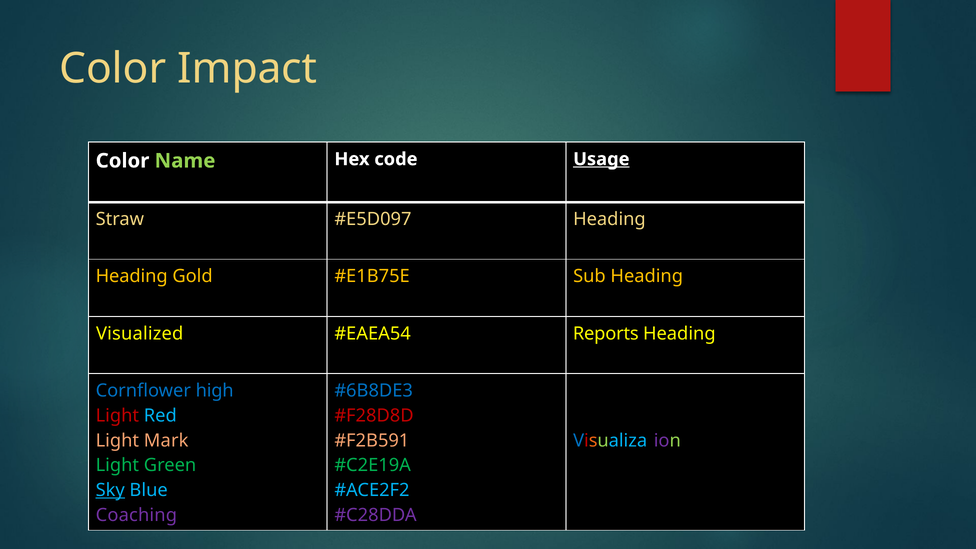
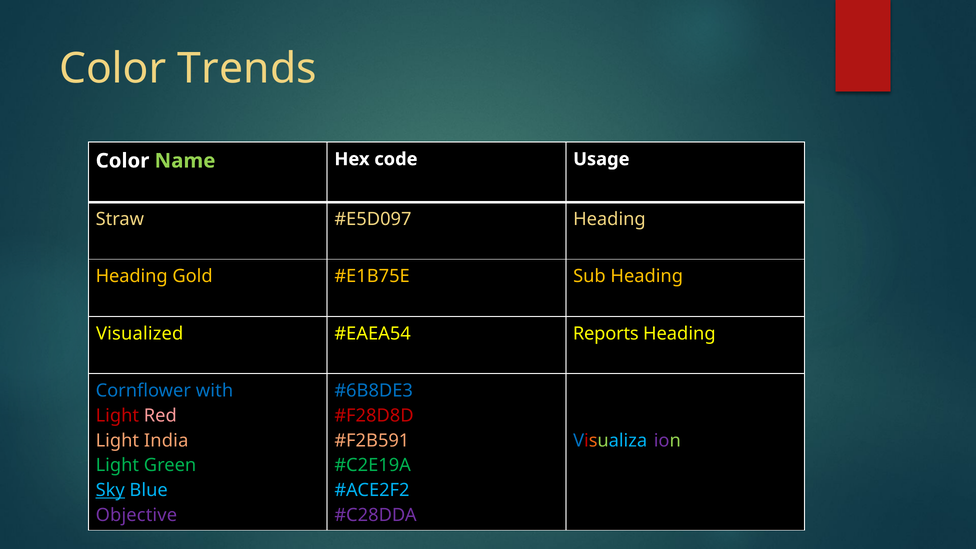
Impact: Impact -> Trends (247, 69)
Usage underline: present -> none (601, 159)
high: high -> with (214, 391)
Red colour: light blue -> pink (160, 416)
Mark: Mark -> India (166, 440)
Coaching: Coaching -> Objective (136, 515)
